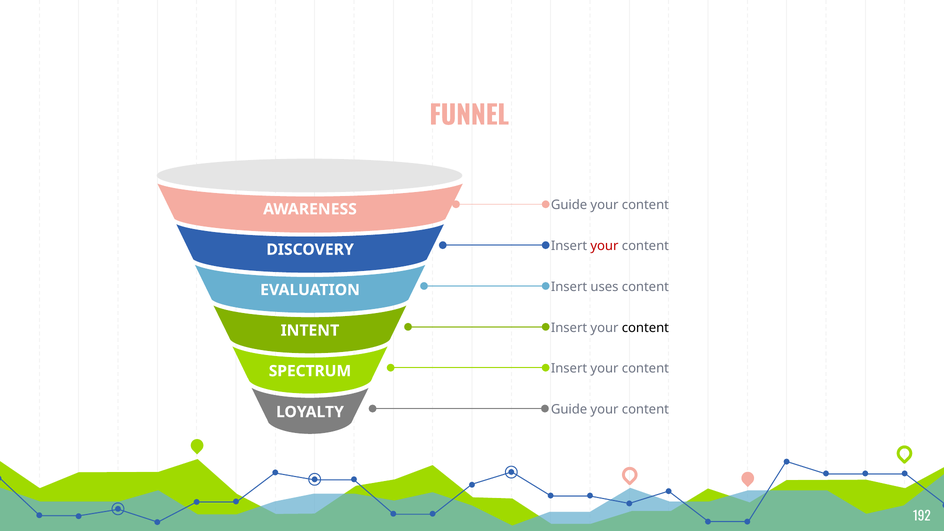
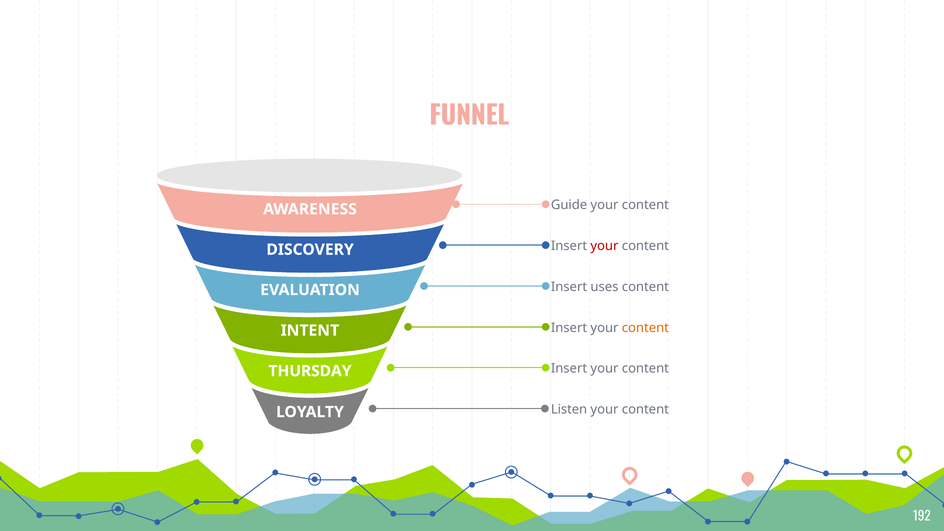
content colour: black -> orange (645, 328)
SPECTRUM: SPECTRUM -> THURSDAY (310, 371)
Guide: Guide -> Listen (569, 409)
